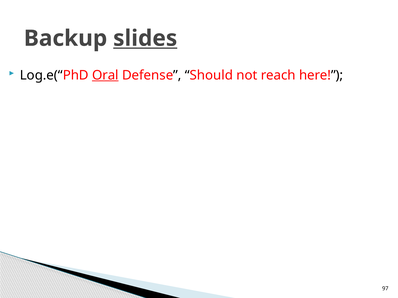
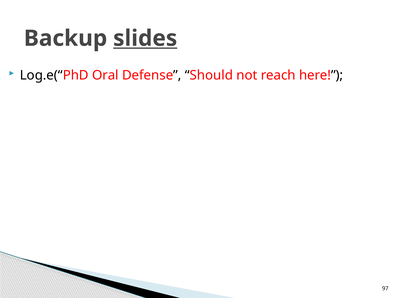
Oral underline: present -> none (105, 75)
